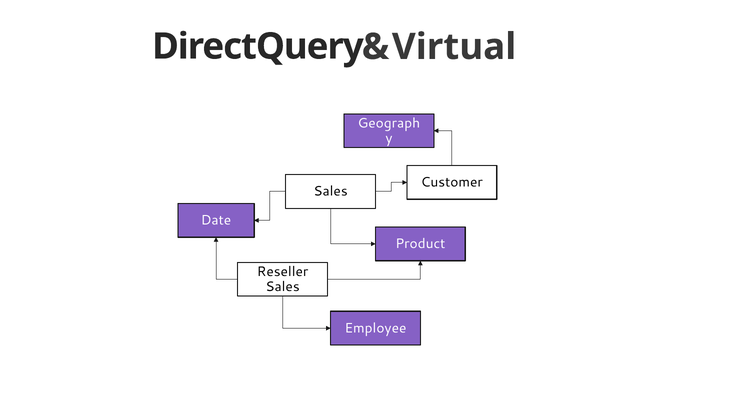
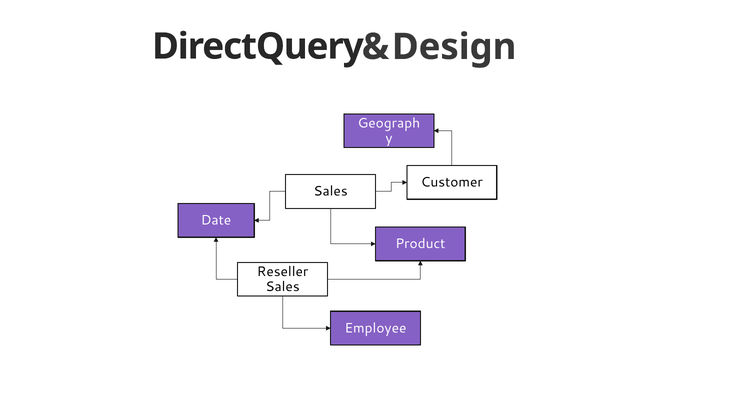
Virtual: Virtual -> Design (454, 47)
